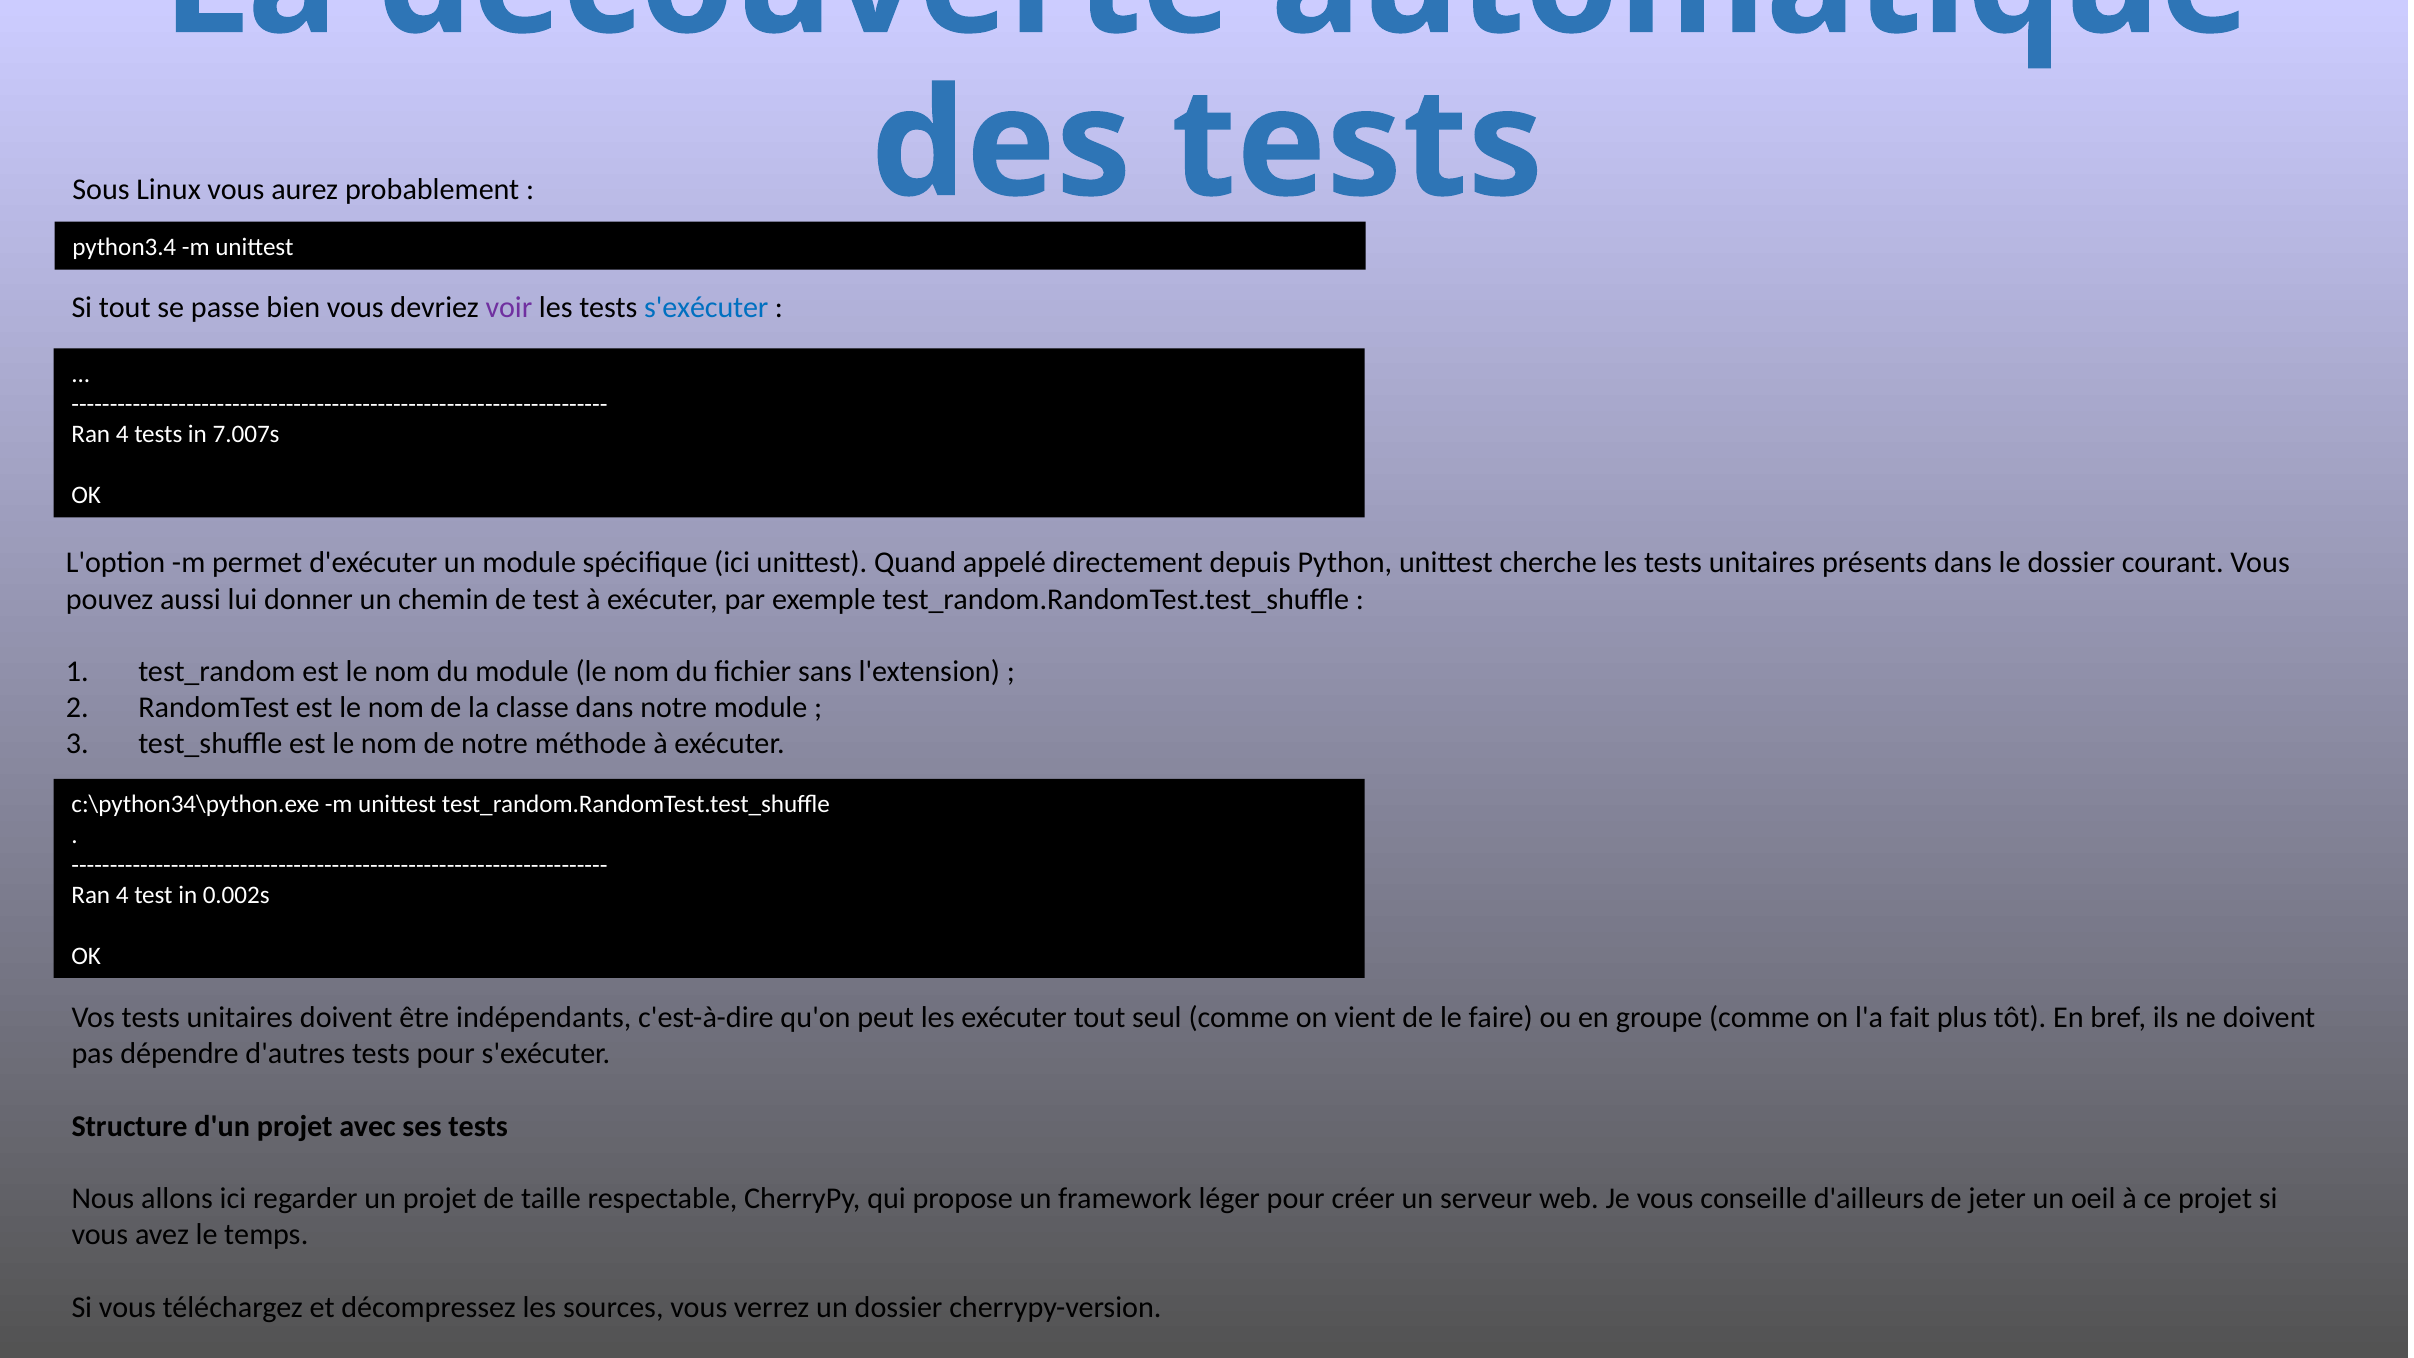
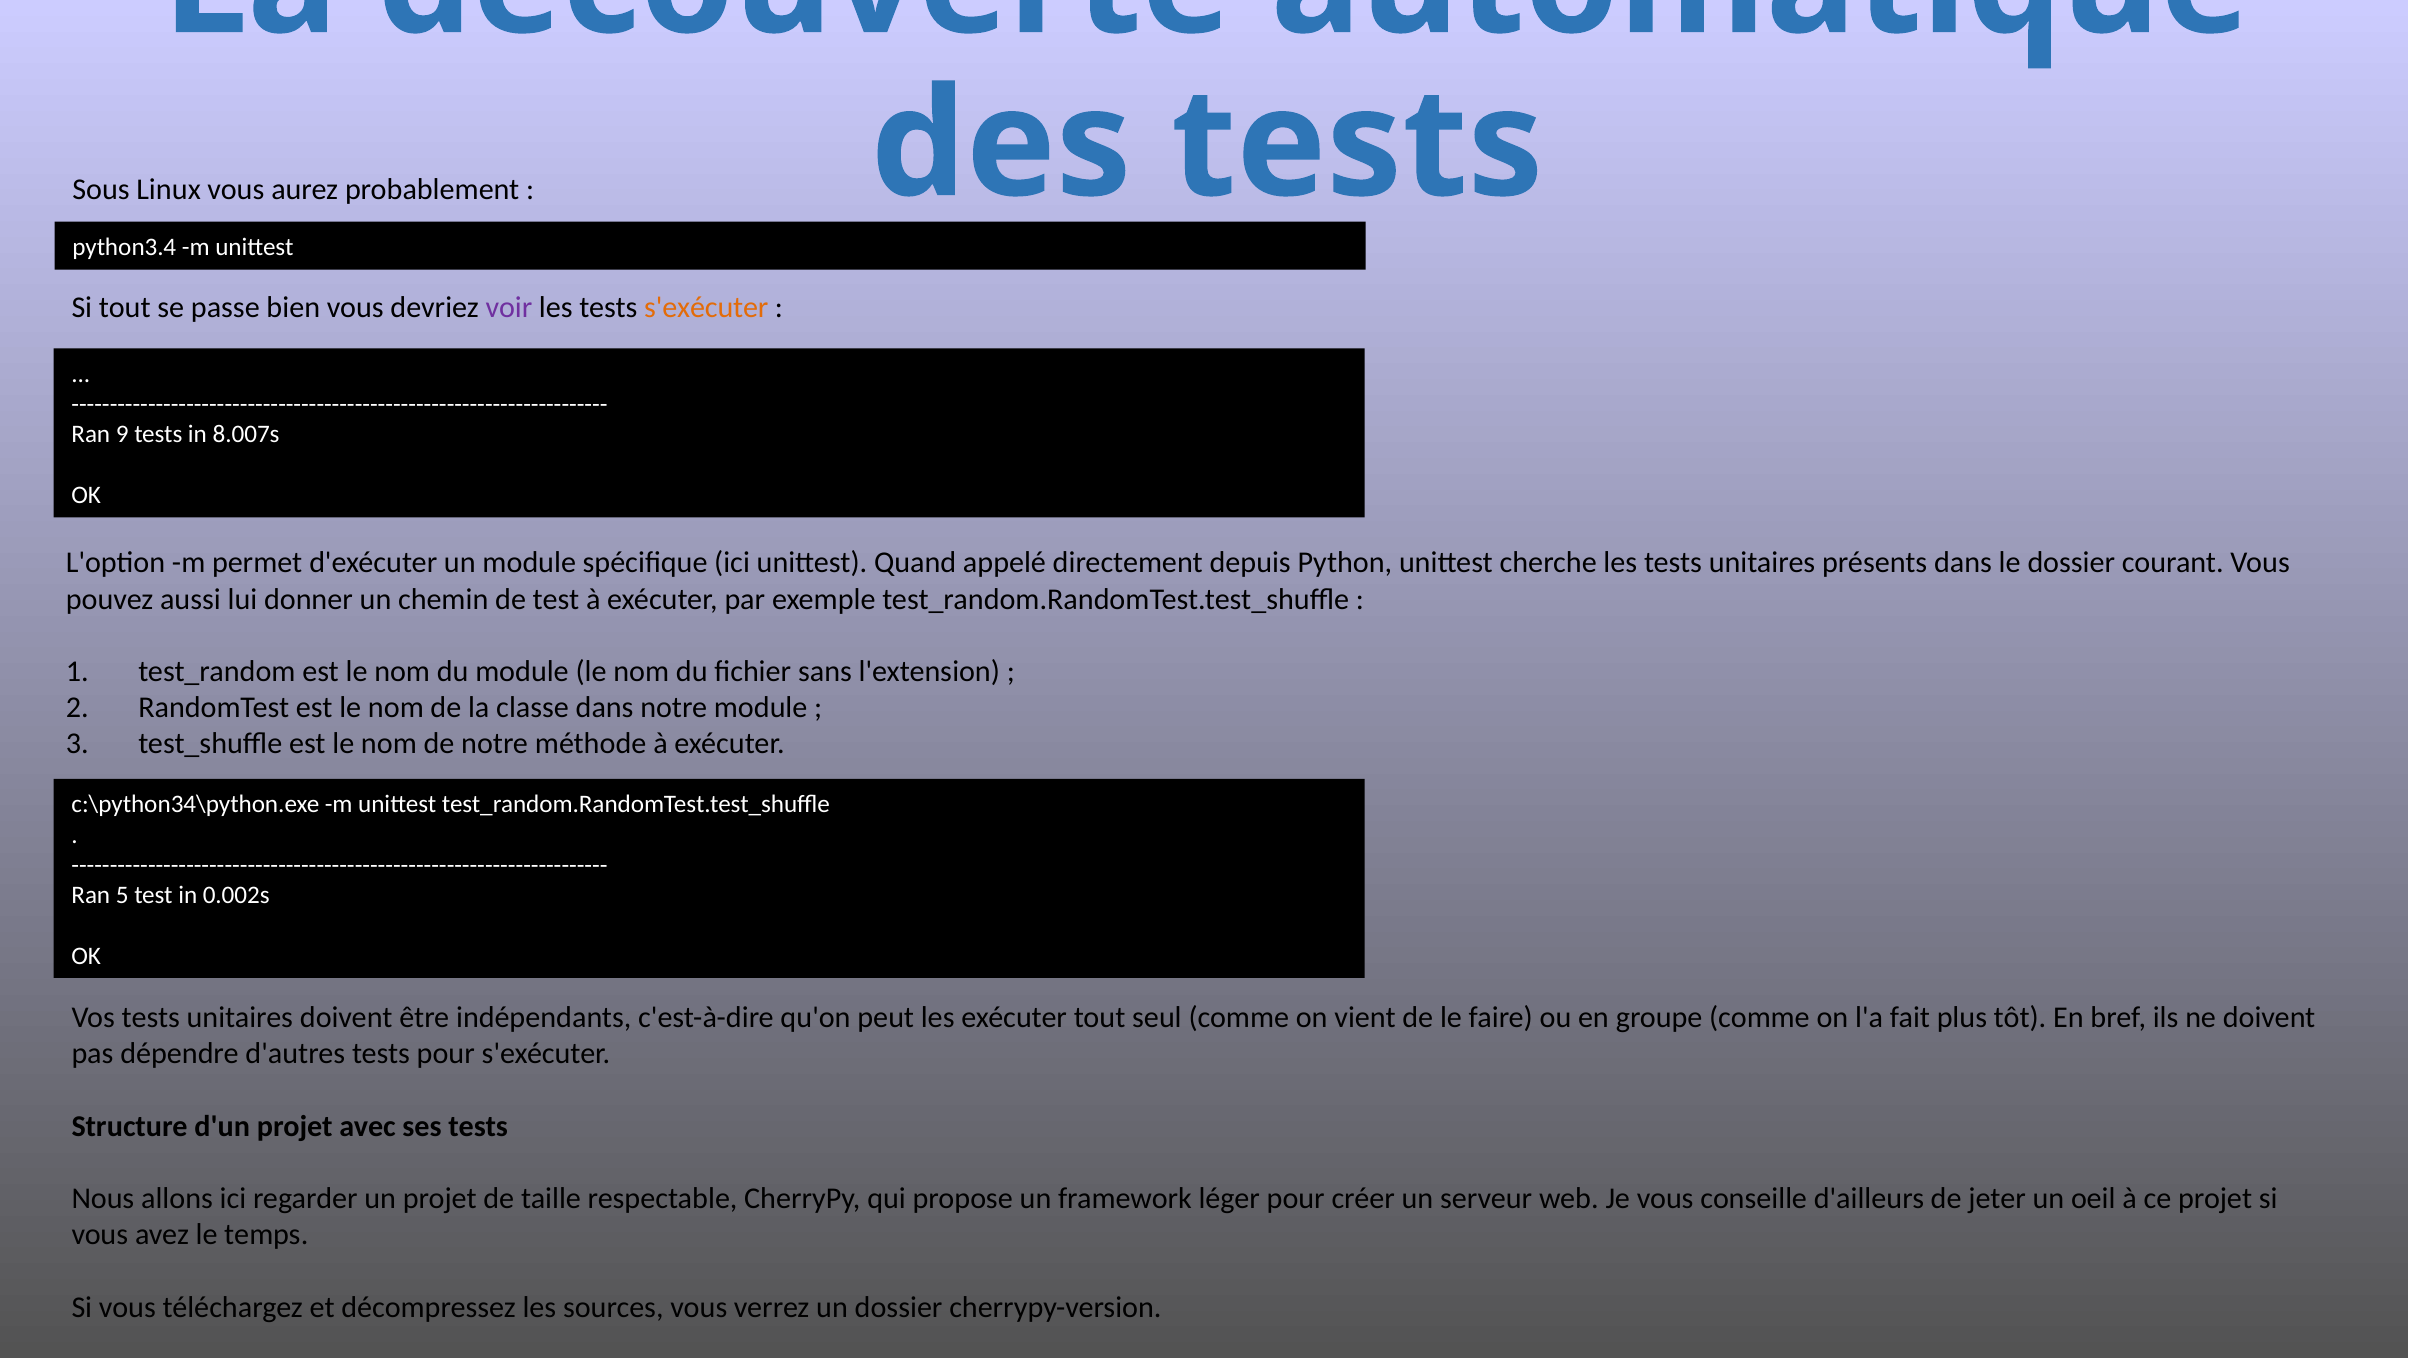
s'exécuter colour: blue -> orange (706, 307)
4: 4 -> 9 (122, 435)
7.007s: 7.007s -> 8.007s (246, 435)
4: 4 -> 5 (122, 895)
